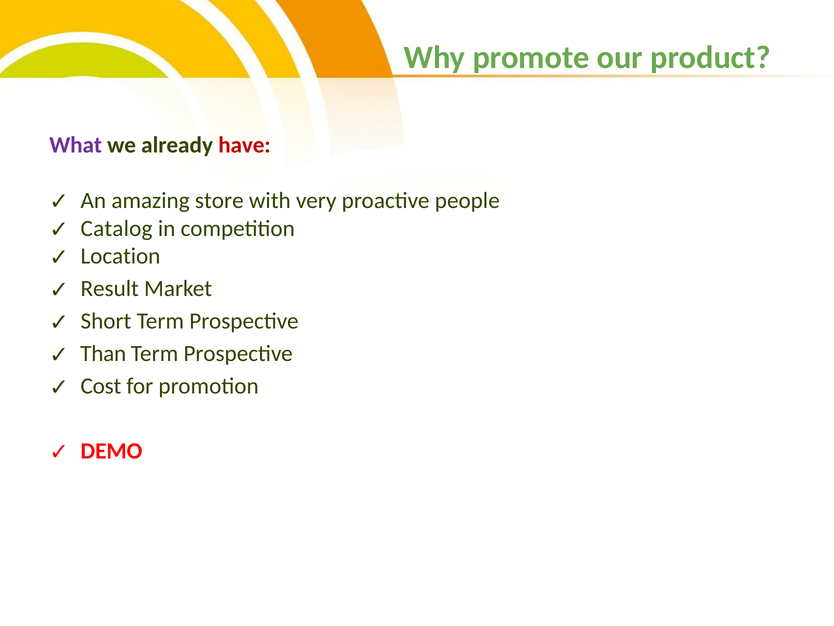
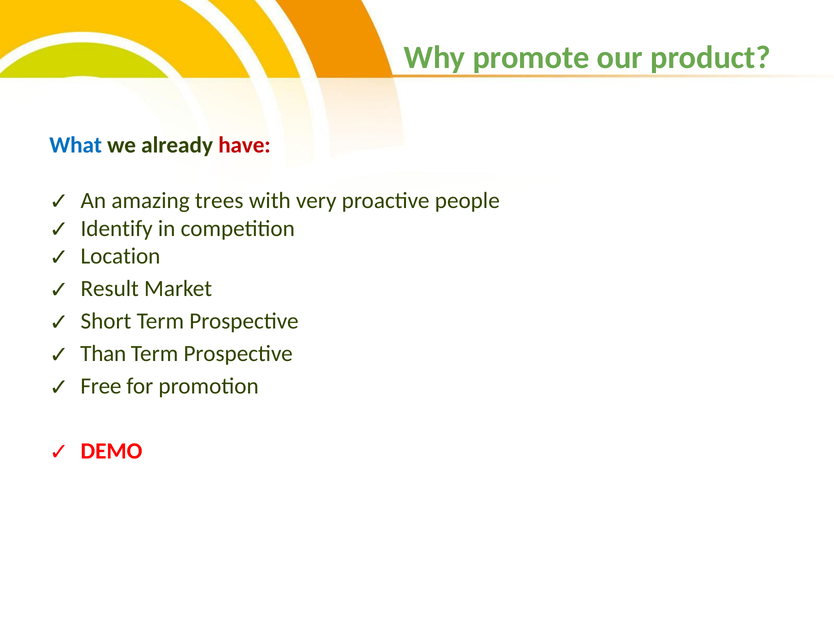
What colour: purple -> blue (76, 145)
store: store -> trees (219, 200)
Catalog: Catalog -> Identify (117, 228)
Cost: Cost -> Free (101, 386)
